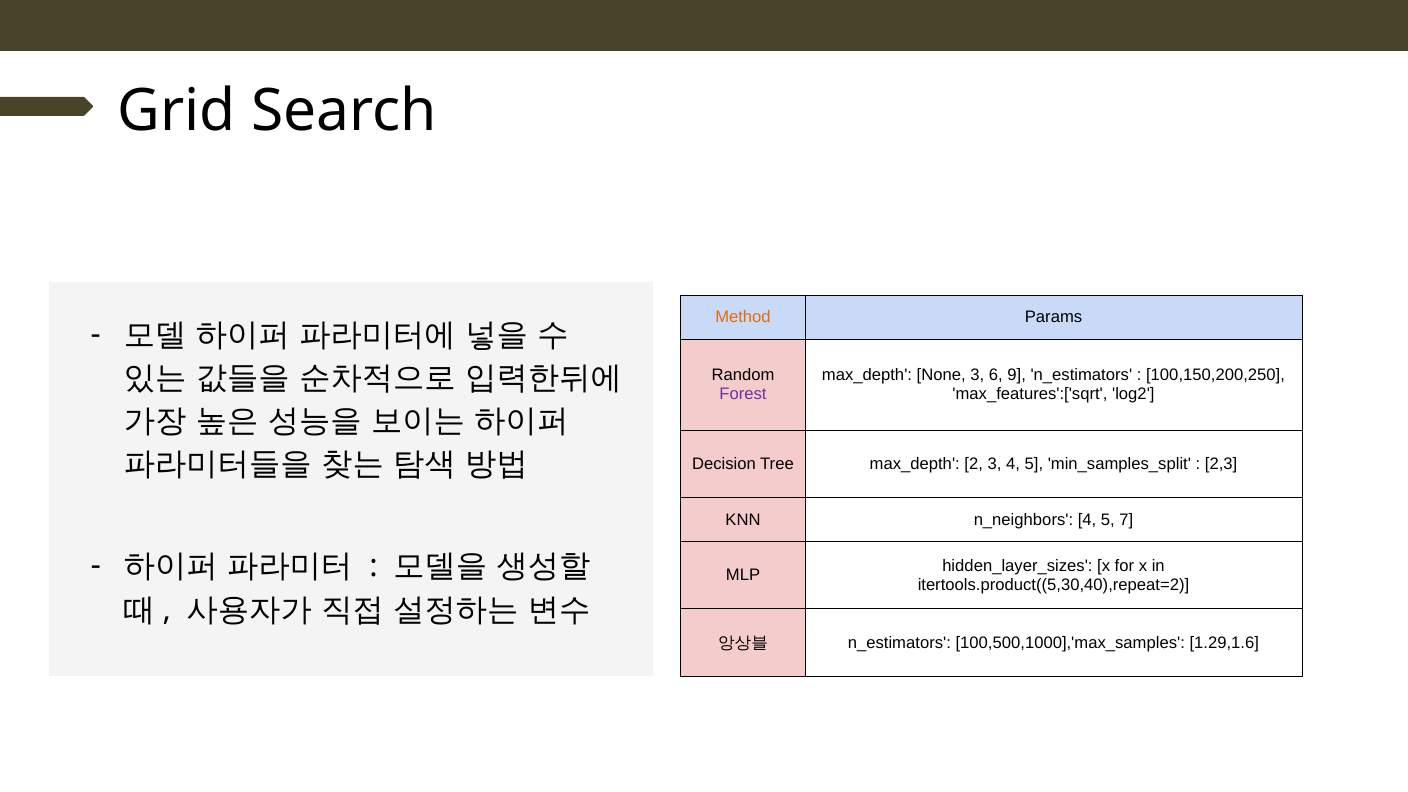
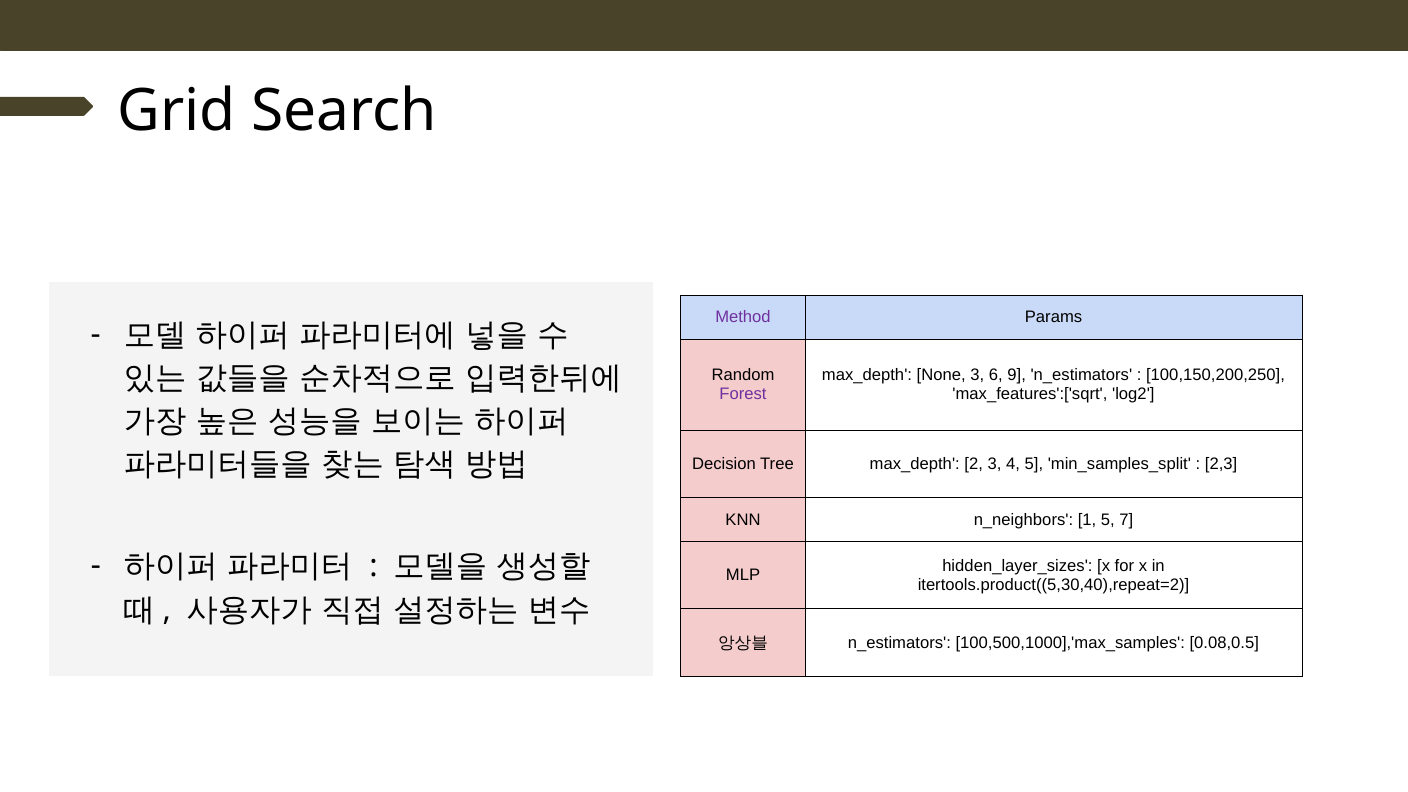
Method colour: orange -> purple (743, 317)
4: 4 -> 1 (1087, 520)
1.29,1.6: 1.29,1.6 -> 0.08,0.5 (1224, 643)
